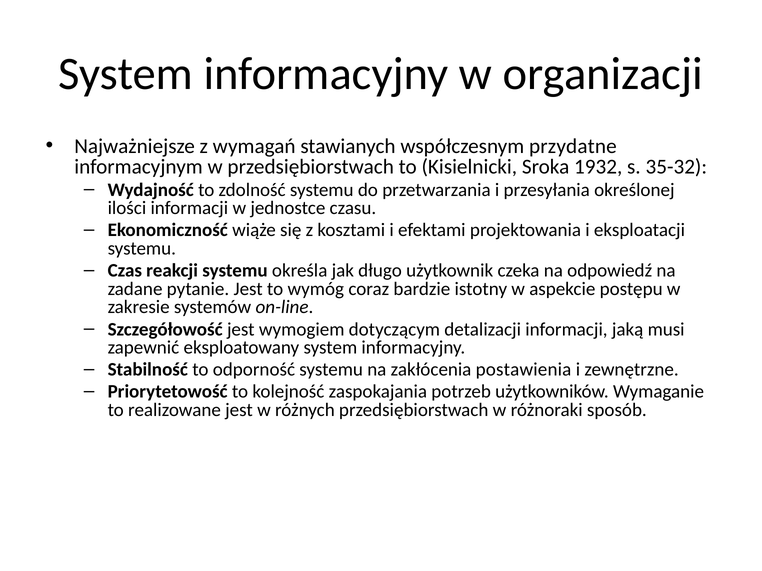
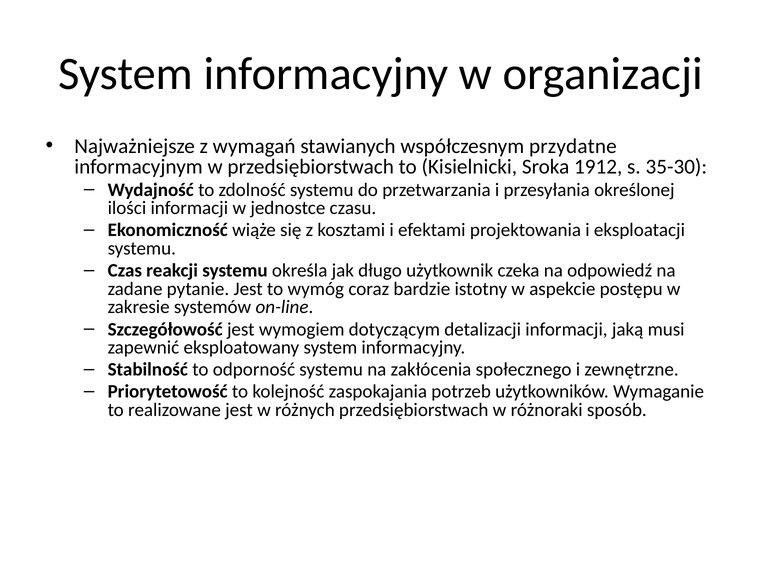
1932: 1932 -> 1912 (598, 167)
35-32: 35-32 -> 35-30 (676, 167)
postawienia: postawienia -> społecznego (524, 370)
